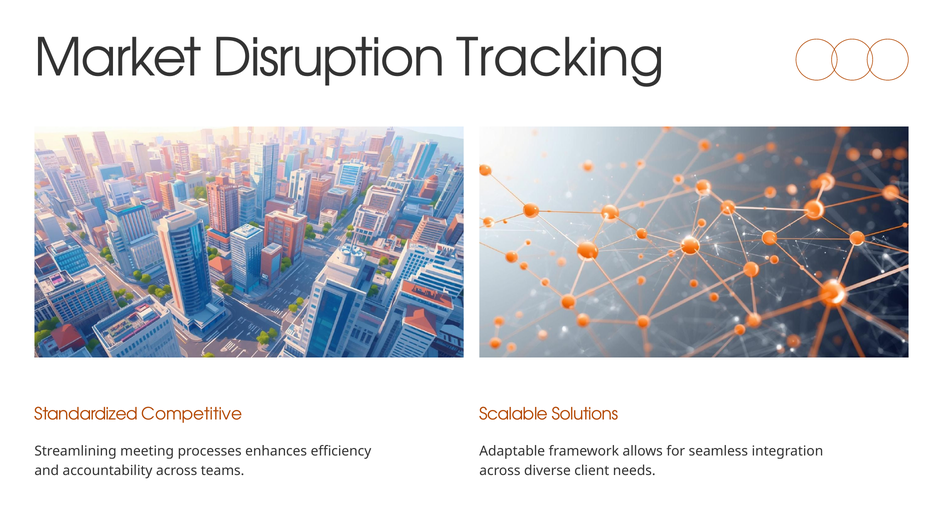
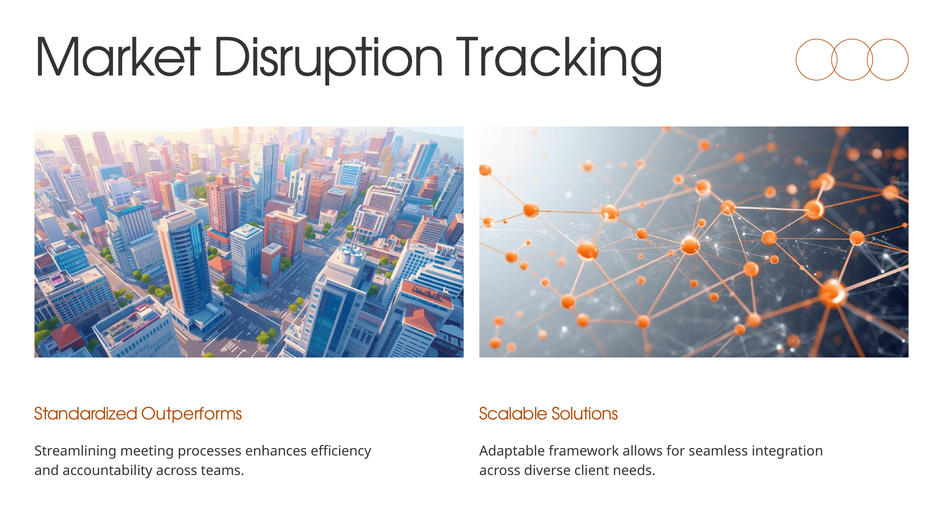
Competitive: Competitive -> Outperforms (192, 414)
